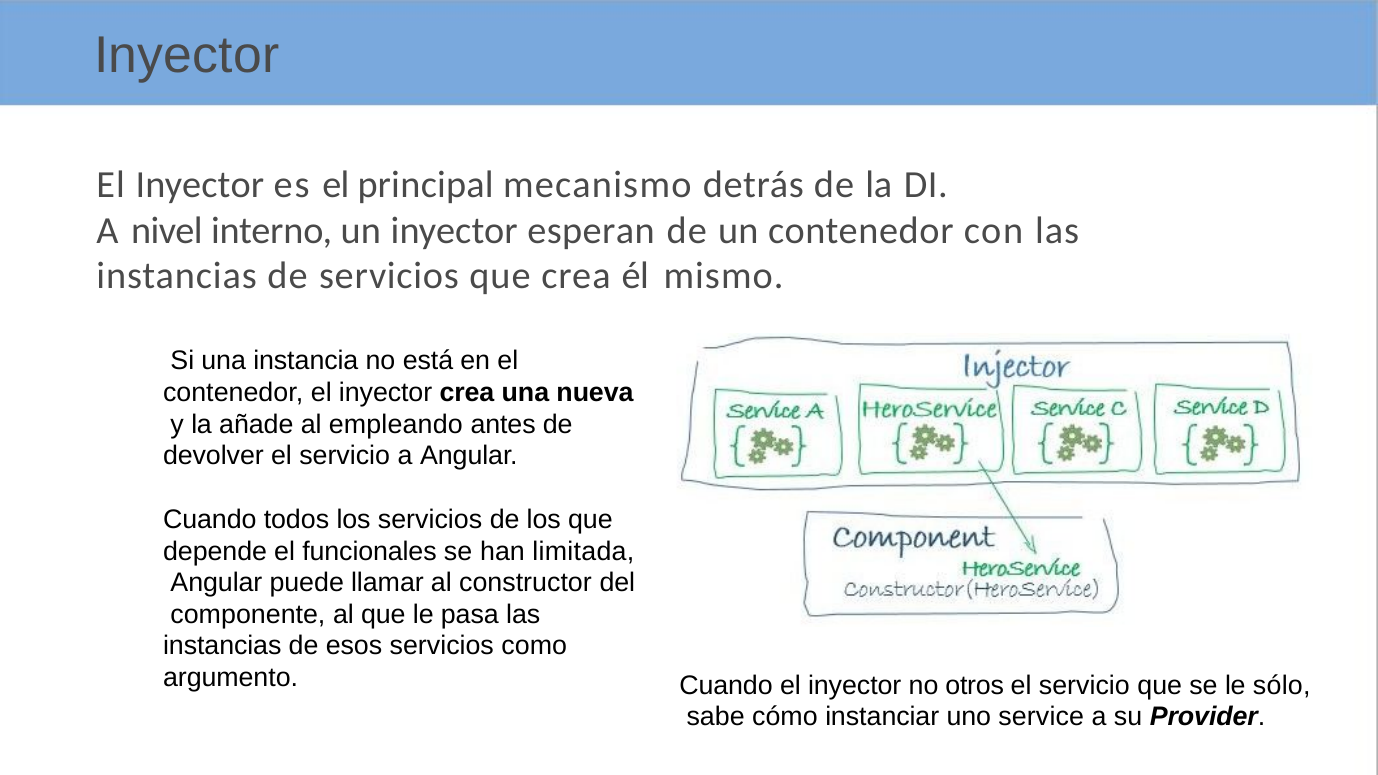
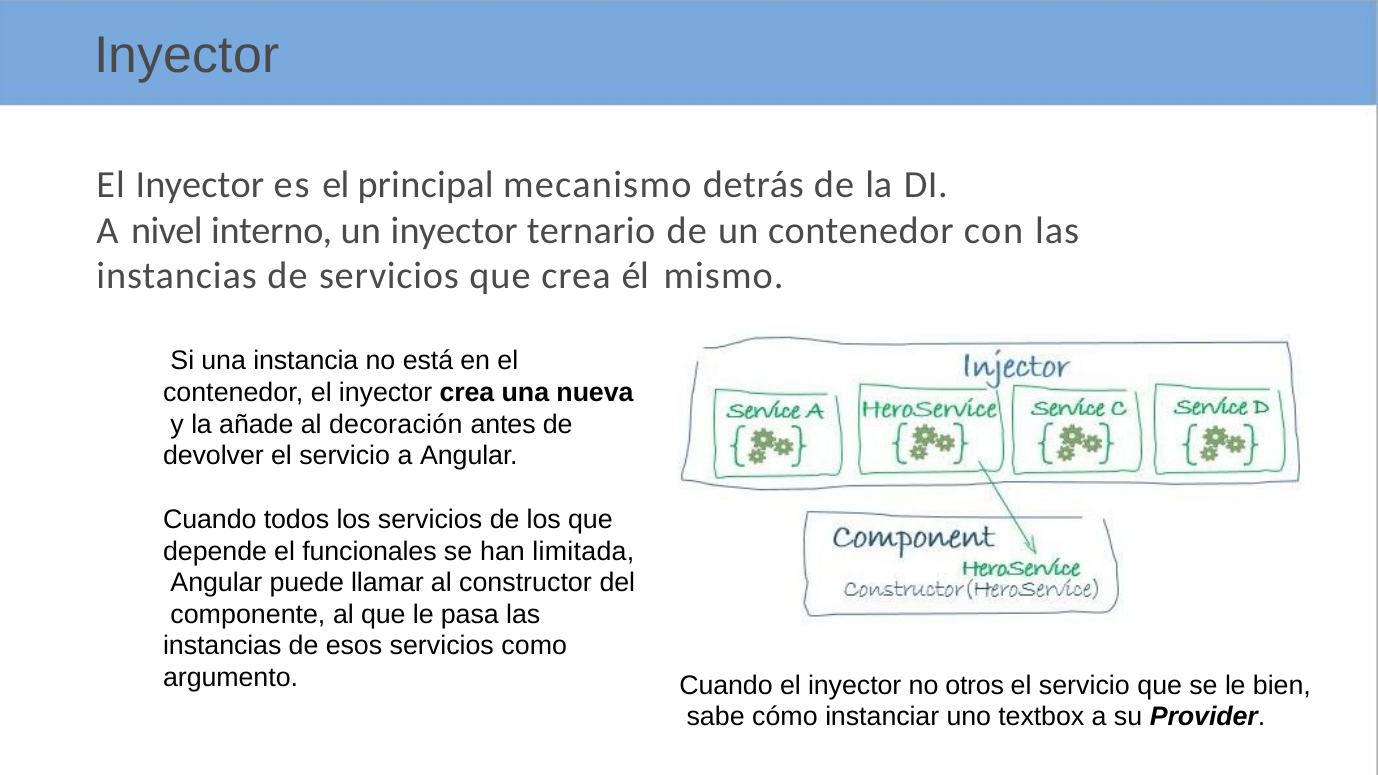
esperan: esperan -> ternario (591, 230)
empleando: empleando -> decoración (396, 424)
sólo: sólo -> bien (1282, 686)
service: service -> textbox (1041, 717)
